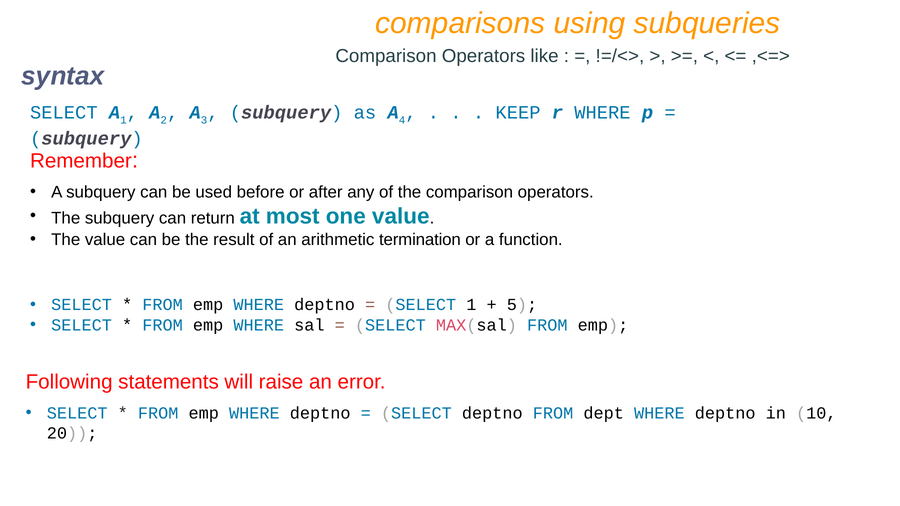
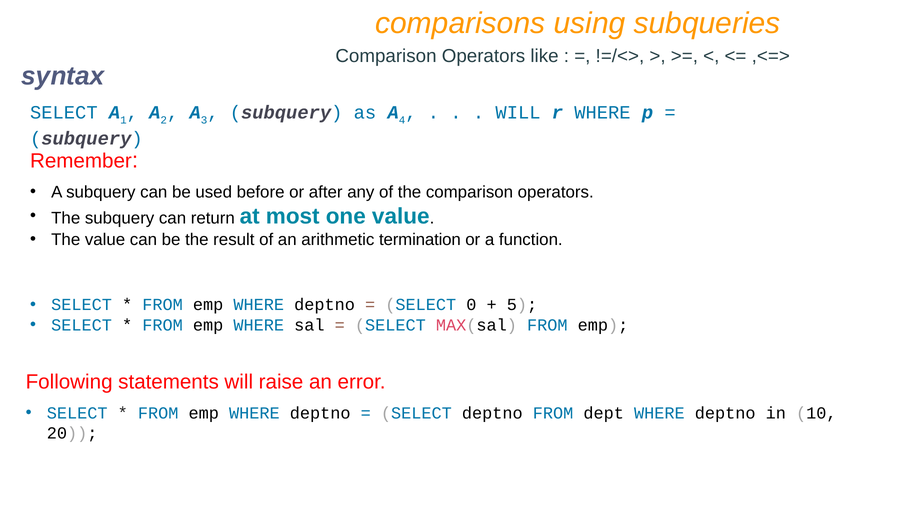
KEEP: KEEP -> WILL (518, 113)
SELECT 1: 1 -> 0 (471, 305)
